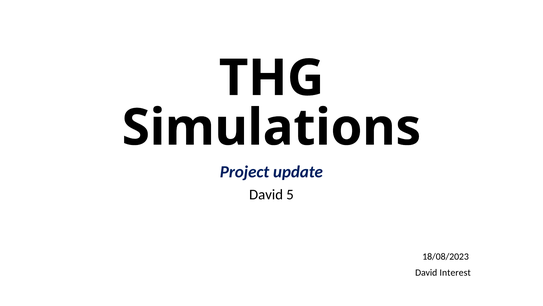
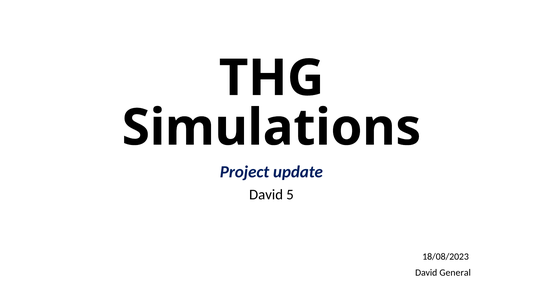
Interest: Interest -> General (455, 272)
